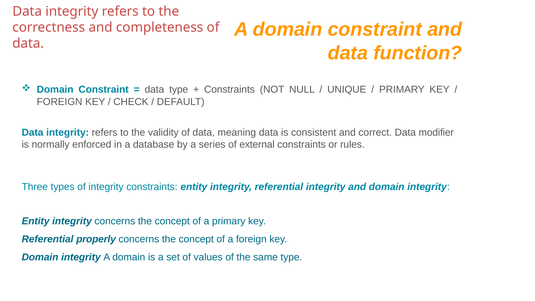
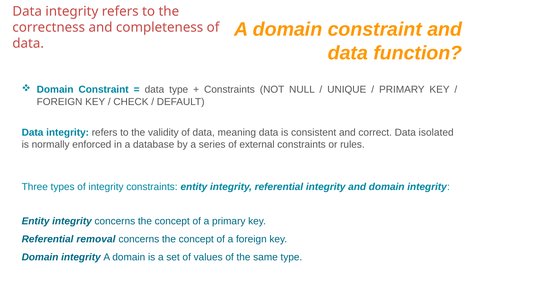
modifier: modifier -> isolated (436, 132)
properly: properly -> removal (96, 239)
